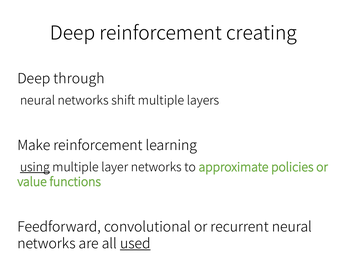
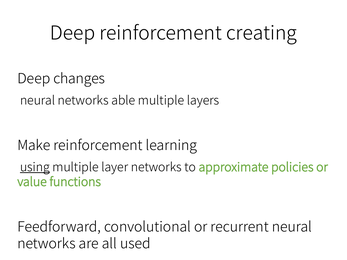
through: through -> changes (79, 79)
shift: shift -> able (123, 101)
used underline: present -> none (135, 244)
